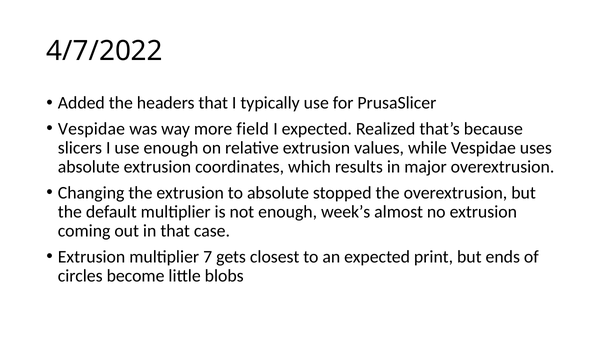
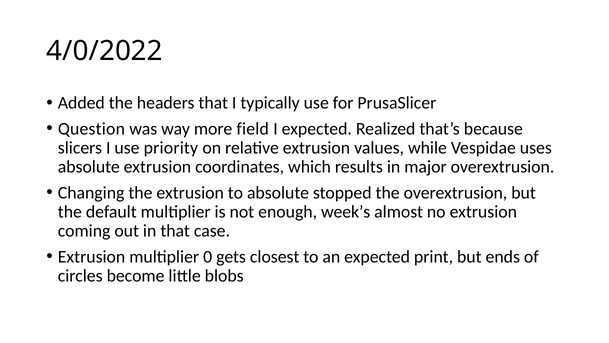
4/7/2022: 4/7/2022 -> 4/0/2022 (105, 51)
Vespidae: Vespidae -> Question (91, 128)
use enough: enough -> priority (171, 148)
7: 7 -> 0 (208, 256)
